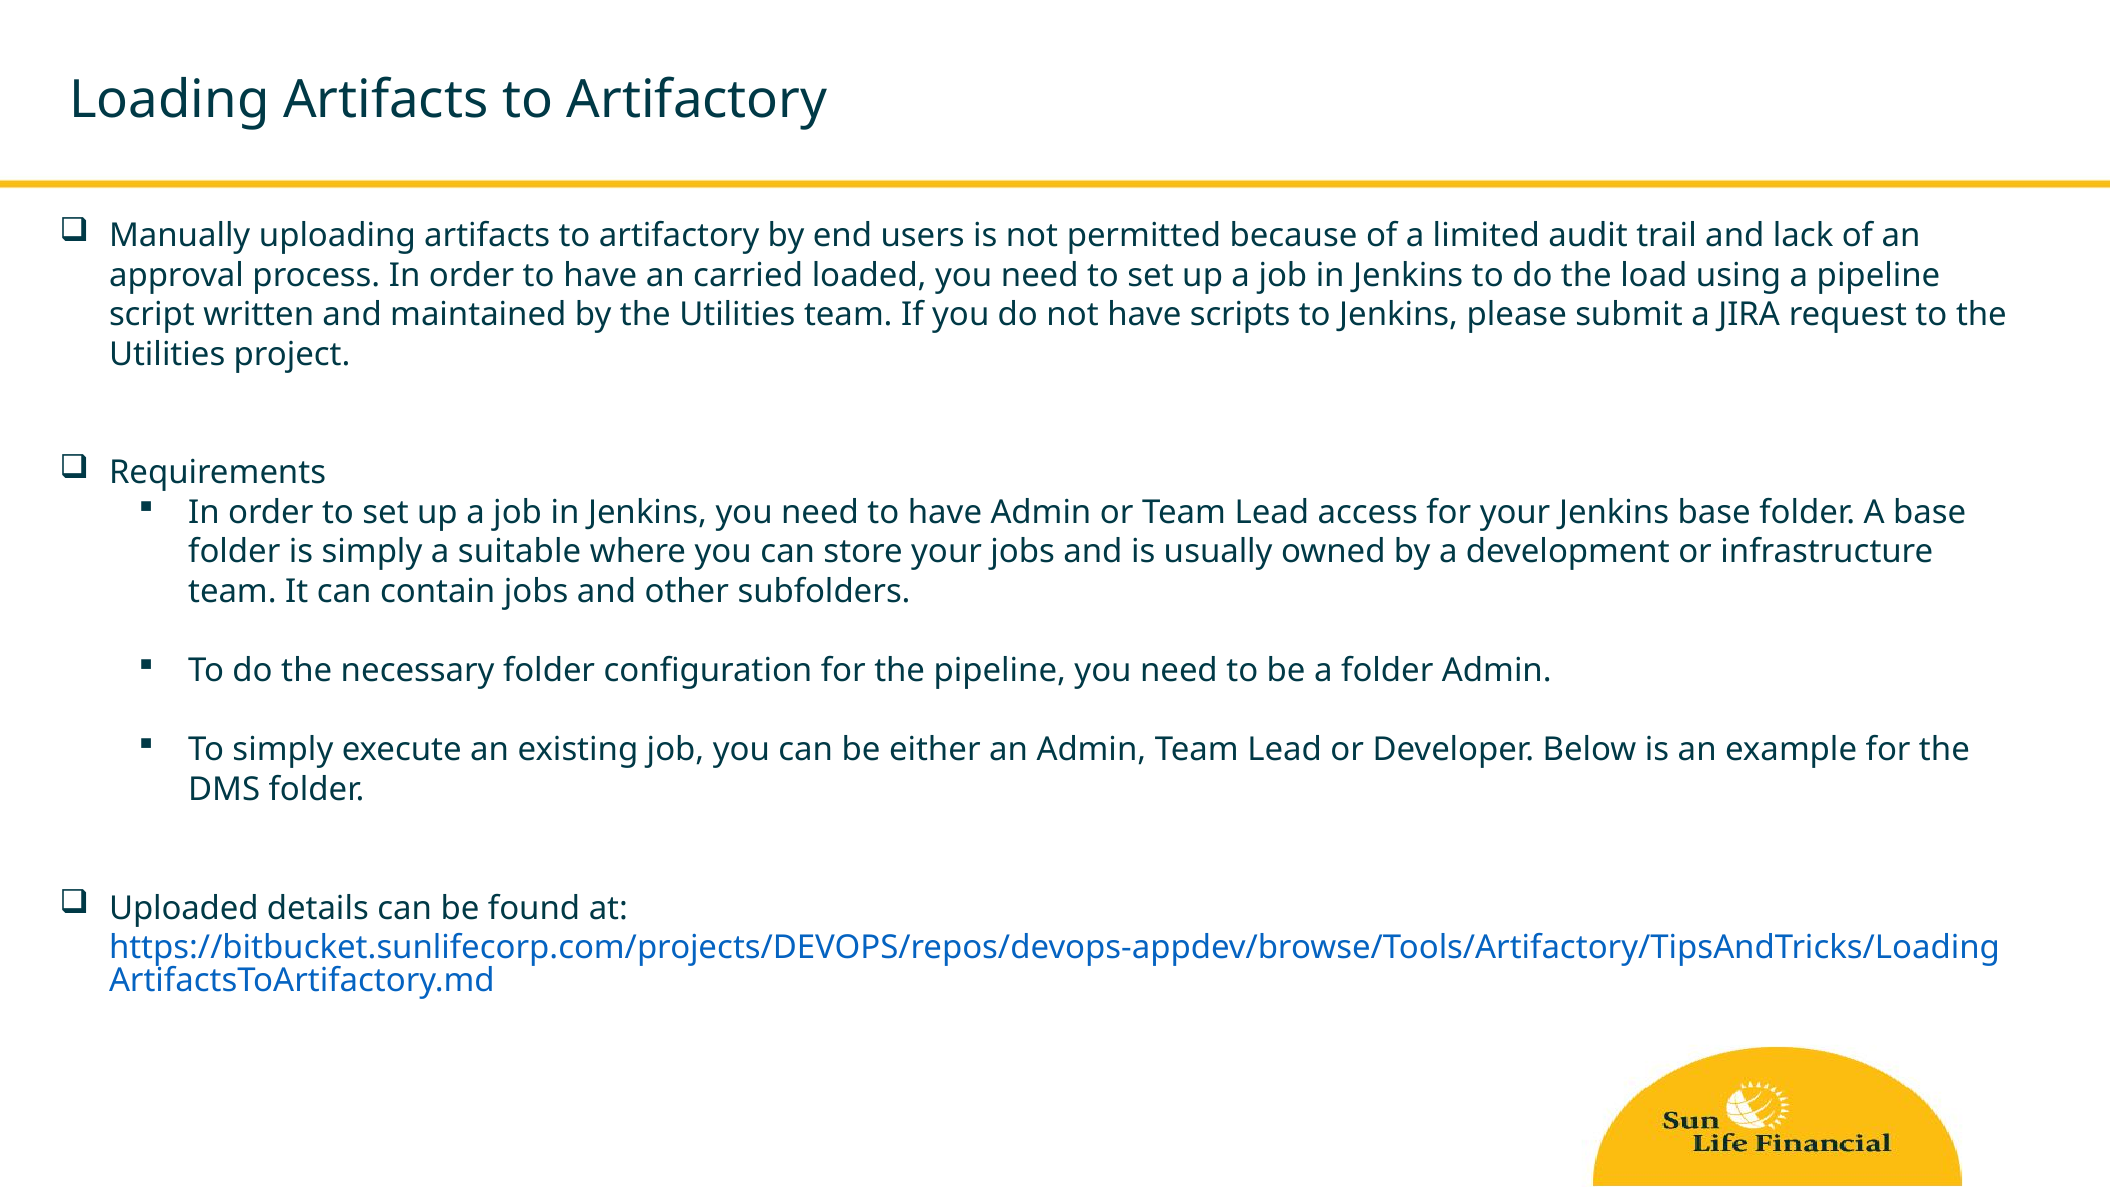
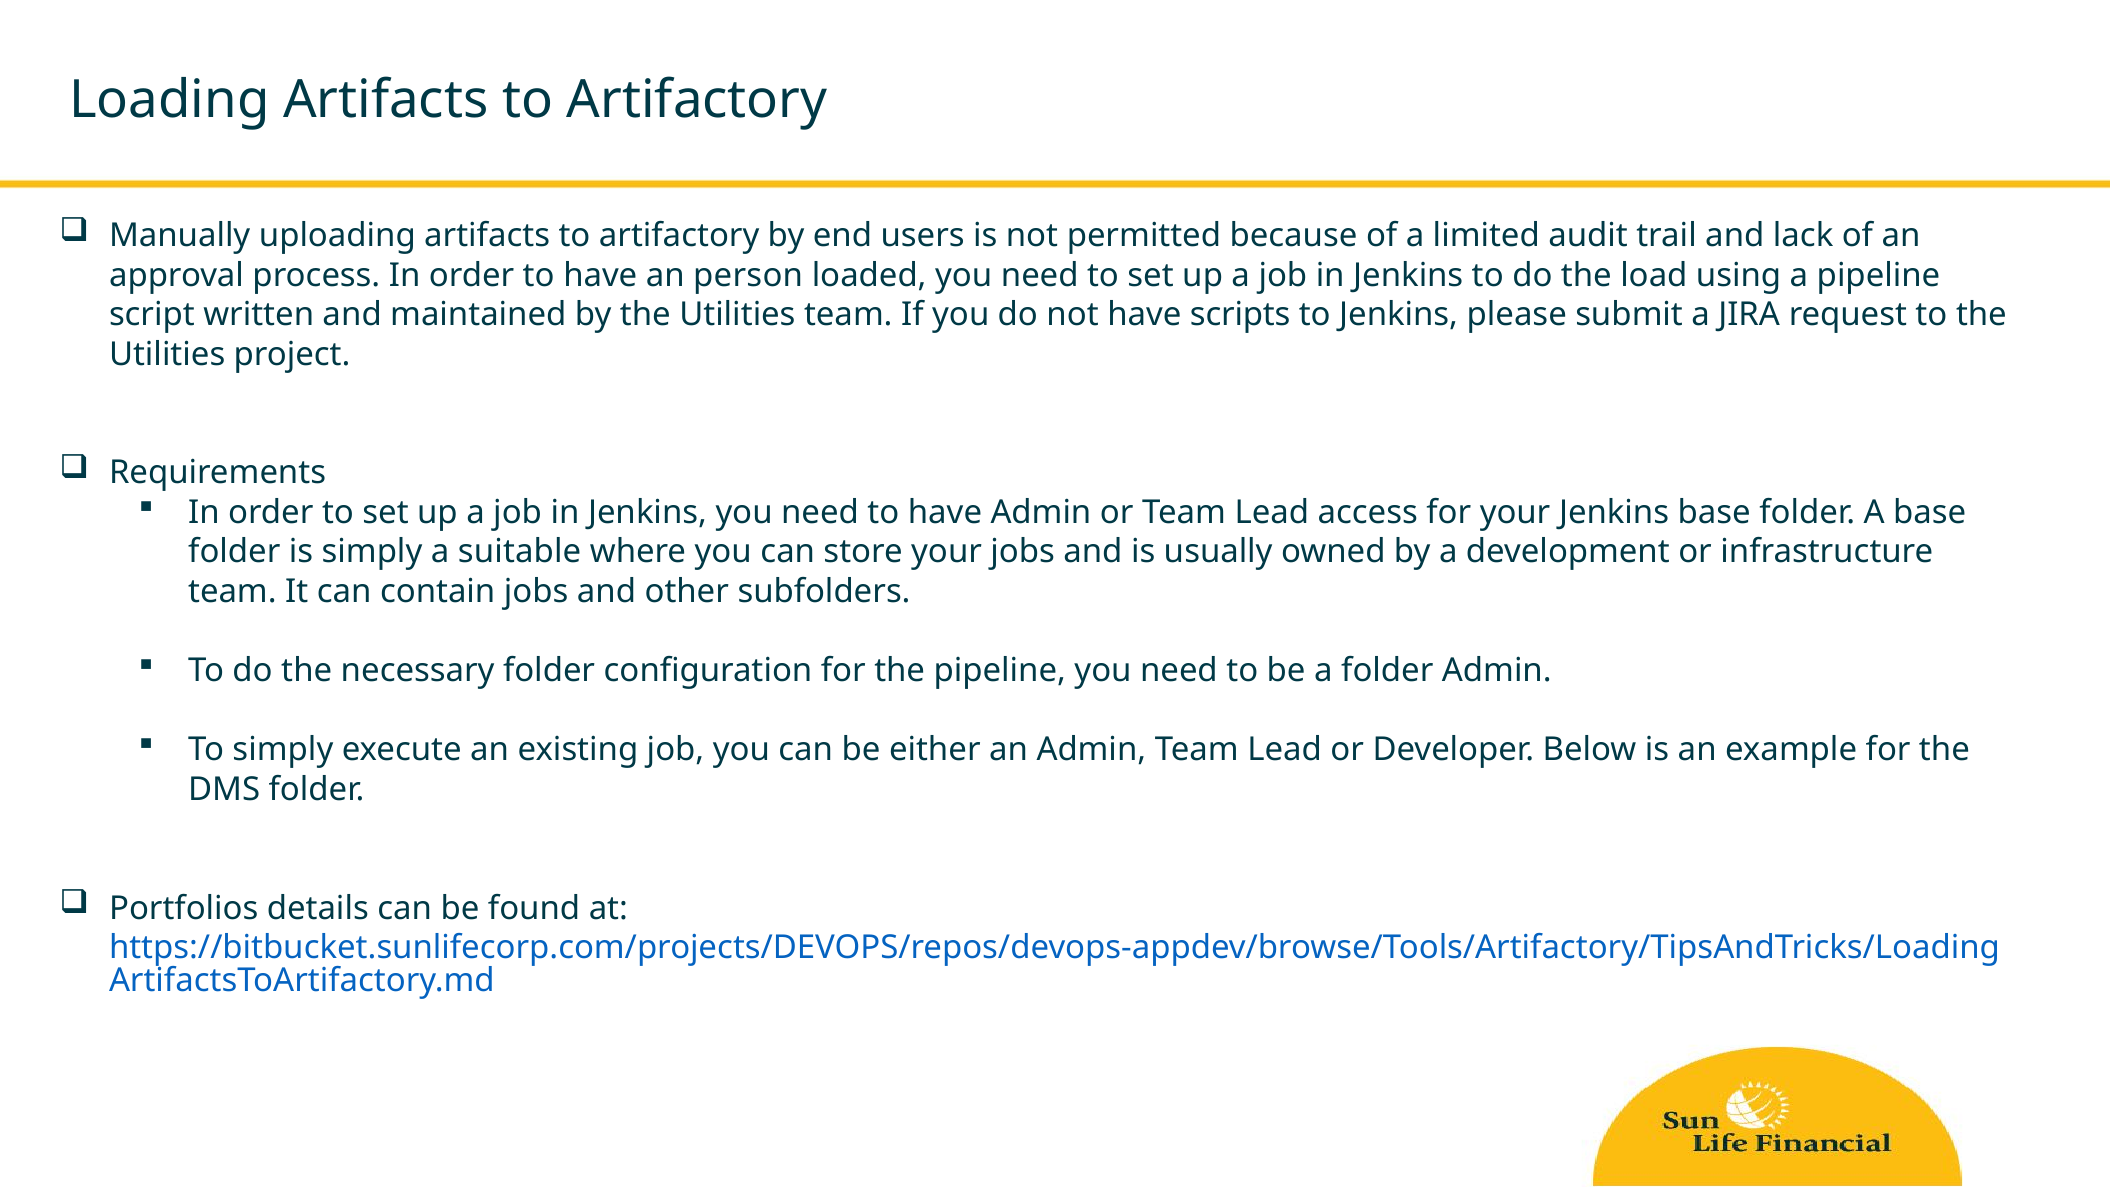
carried: carried -> person (748, 275)
Uploaded: Uploaded -> Portfolios (184, 908)
